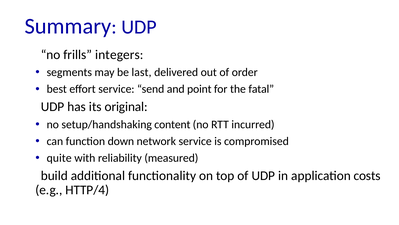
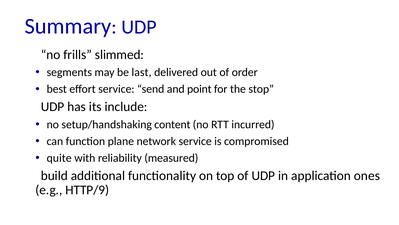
integers: integers -> slimmed (119, 55)
fatal: fatal -> stop (261, 89)
original: original -> include (126, 107)
down: down -> plane (121, 141)
costs: costs -> ones (367, 175)
HTTP/4: HTTP/4 -> HTTP/9 (87, 190)
